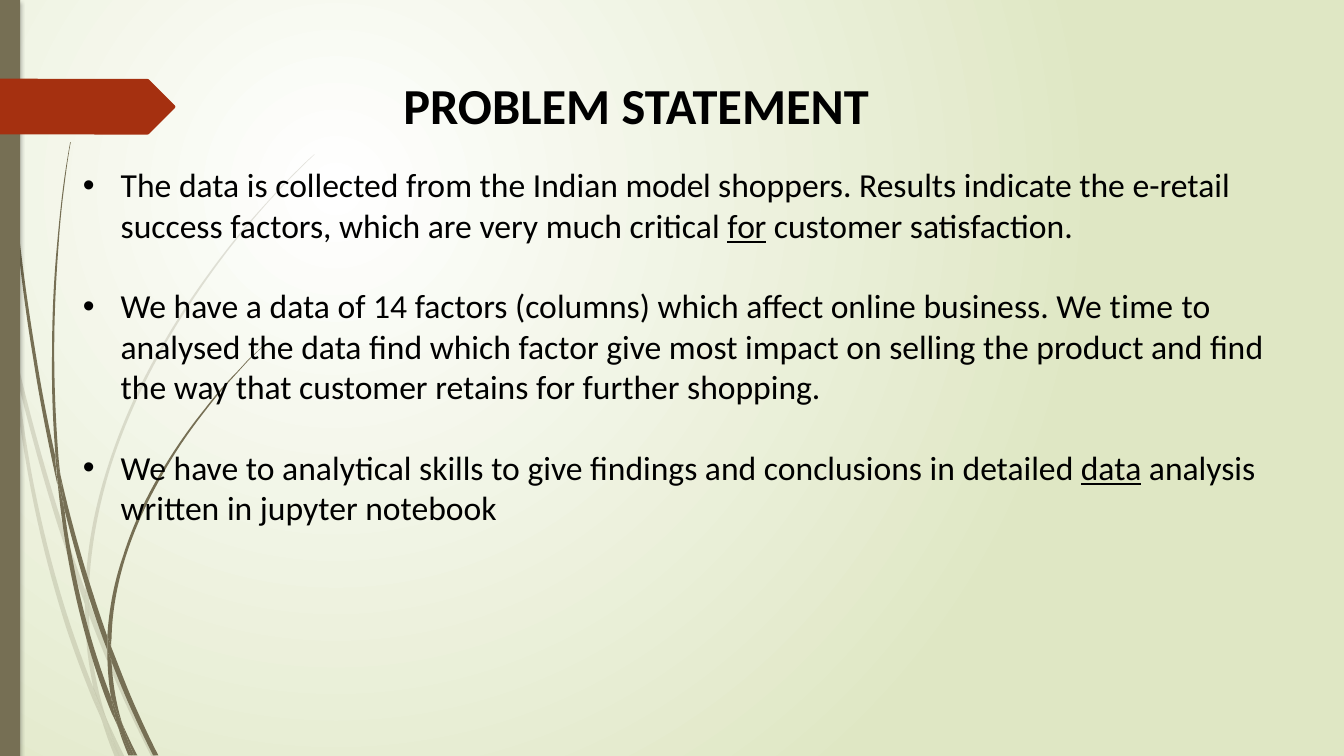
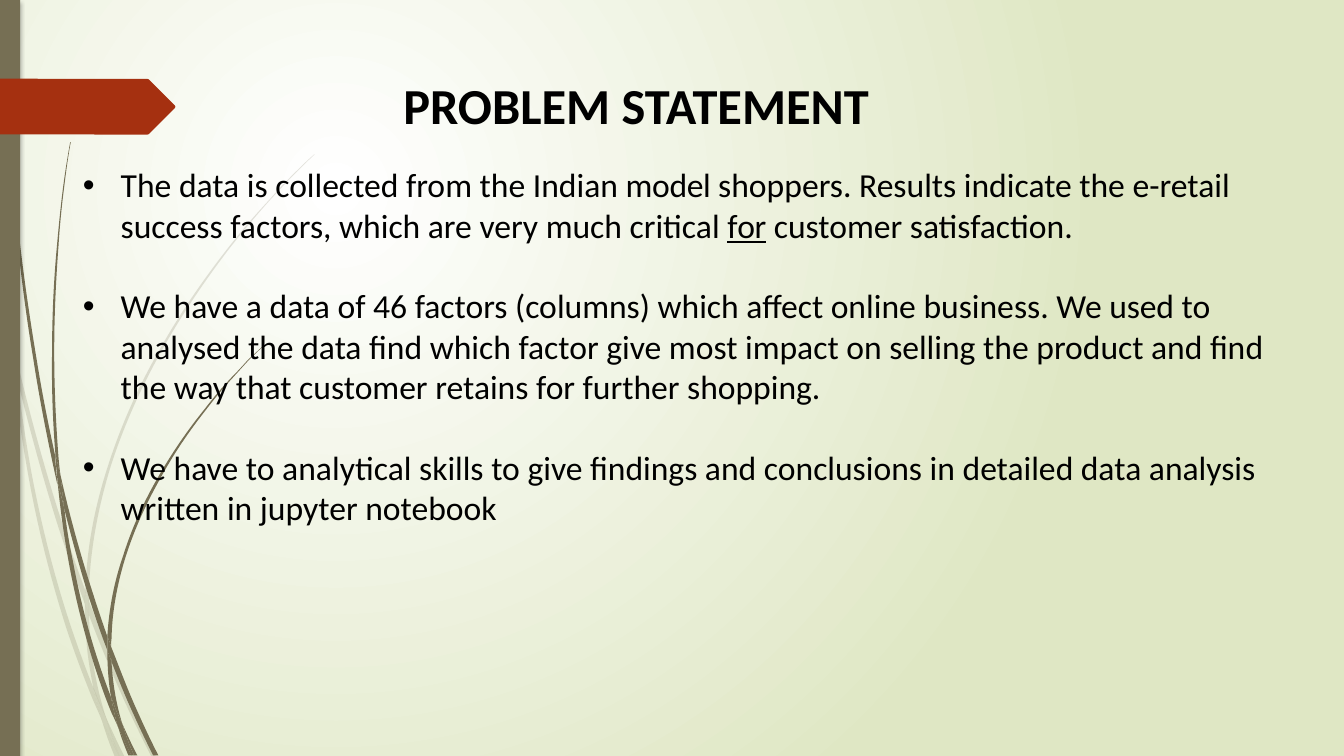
14: 14 -> 46 (390, 308)
time: time -> used (1142, 308)
data underline: present -> none (1111, 469)
